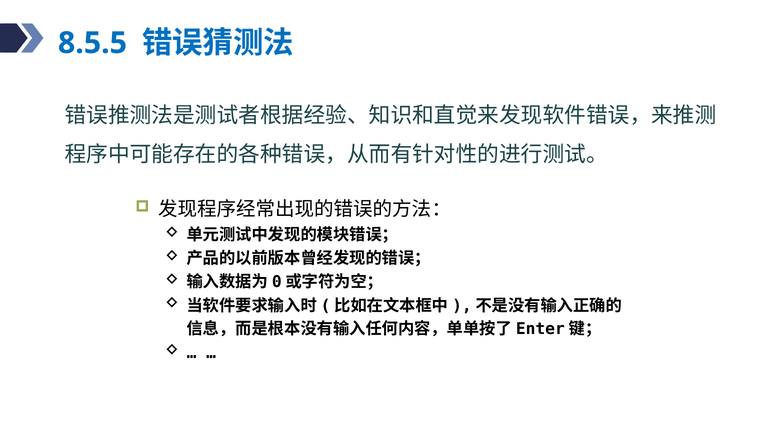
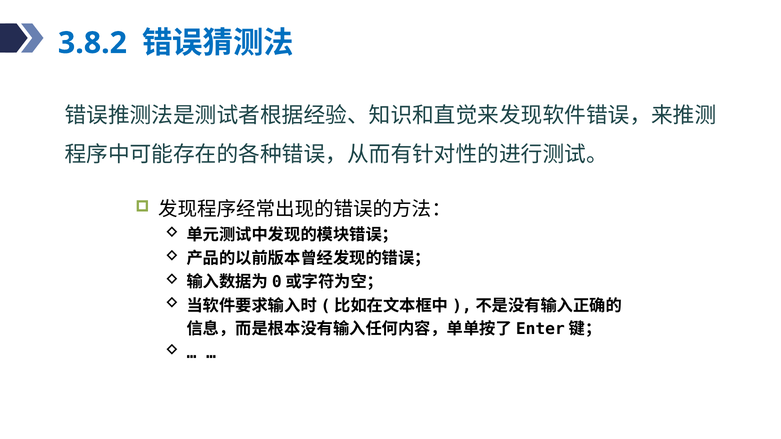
8.5.5: 8.5.5 -> 3.8.2 (92, 43)
